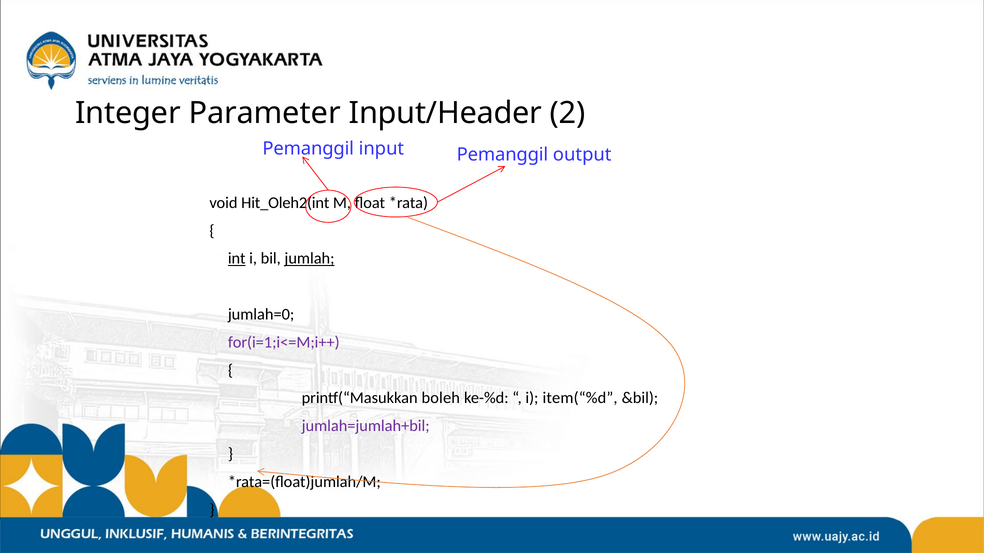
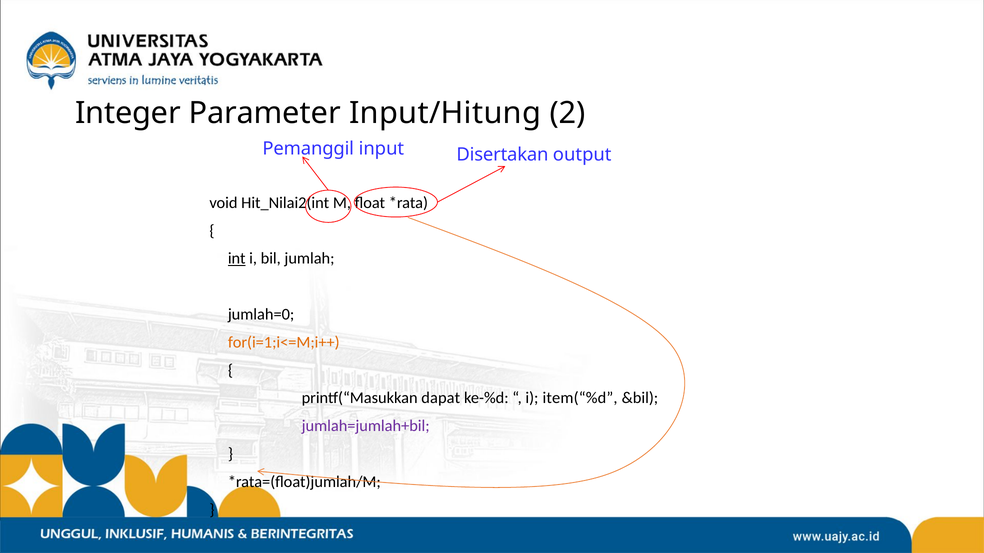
Input/Header: Input/Header -> Input/Hitung (445, 113)
Pemanggil: Pemanggil -> Disertakan (502, 155)
Hit_Oleh2(int: Hit_Oleh2(int -> Hit_Nilai2(int (285, 203)
jumlah underline: present -> none (310, 259)
for(i=1;i<=M;i++ colour: purple -> orange (284, 343)
boleh: boleh -> dapat (441, 398)
